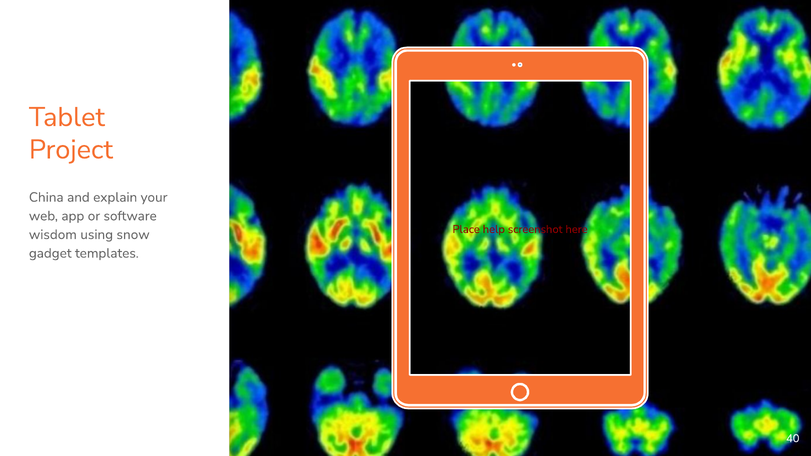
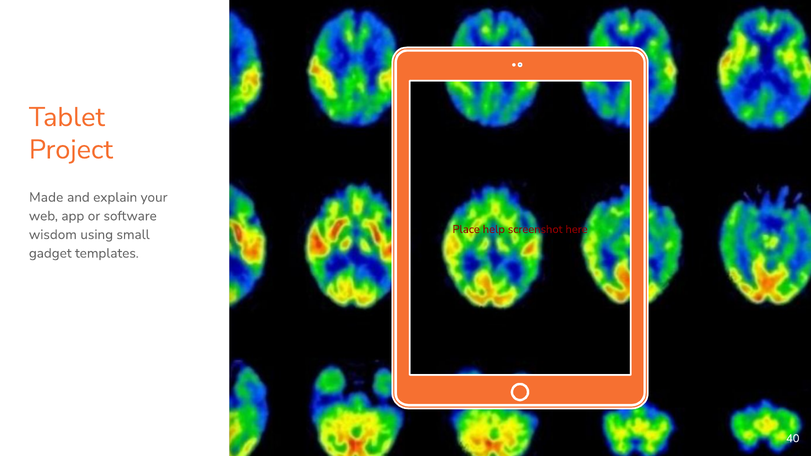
China: China -> Made (46, 197)
snow: snow -> small (133, 235)
